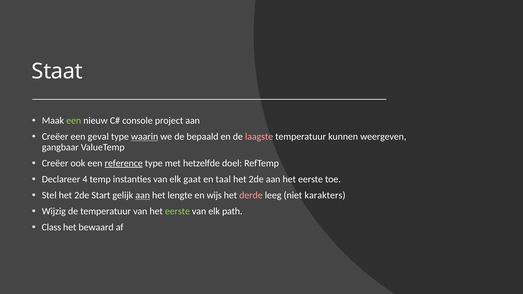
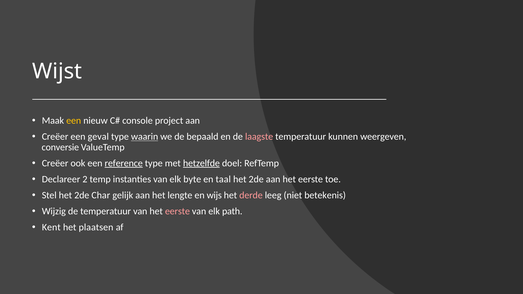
Staat: Staat -> Wijst (57, 71)
een colour: light green -> yellow (74, 121)
gangbaar: gangbaar -> conversie (60, 147)
hetzelfde underline: none -> present (201, 163)
4: 4 -> 2 (85, 179)
gaat: gaat -> byte (192, 179)
Start: Start -> Char (101, 195)
aan underline: present -> none (143, 195)
karakters: karakters -> betekenis (325, 195)
eerste colour: light green -> pink (177, 211)
Class: Class -> Kent (51, 228)
bewaard: bewaard -> plaatsen (96, 228)
